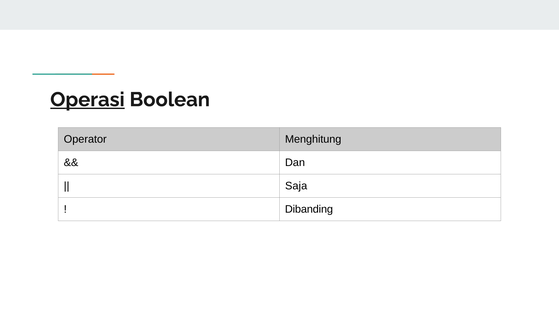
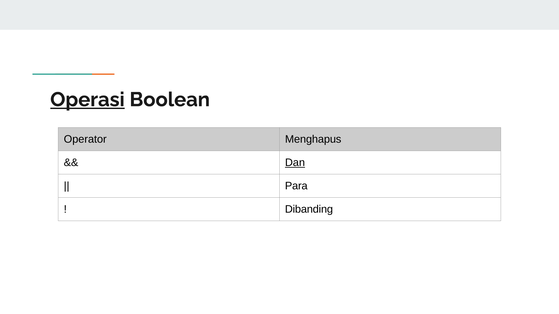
Menghitung: Menghitung -> Menghapus (313, 140)
Dan underline: none -> present (295, 163)
Saja: Saja -> Para (296, 186)
